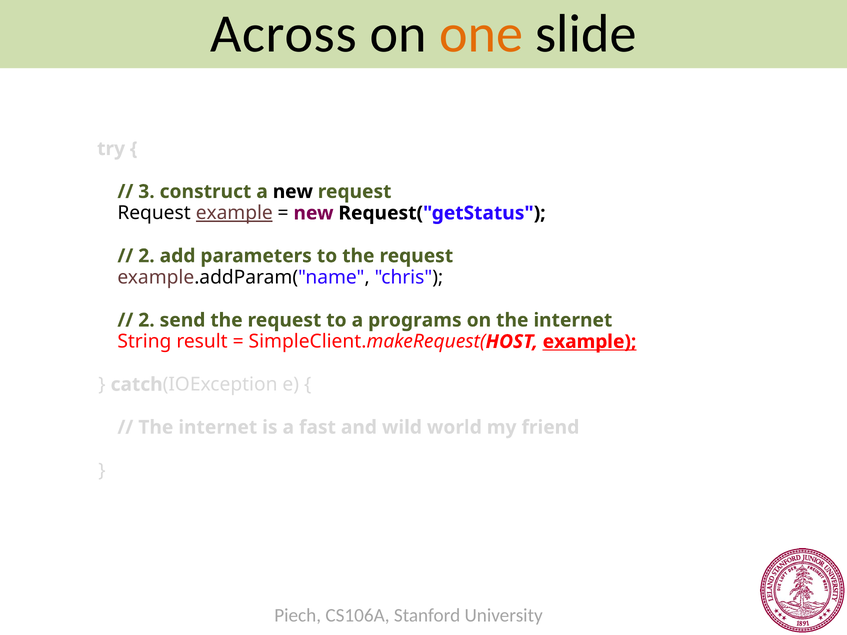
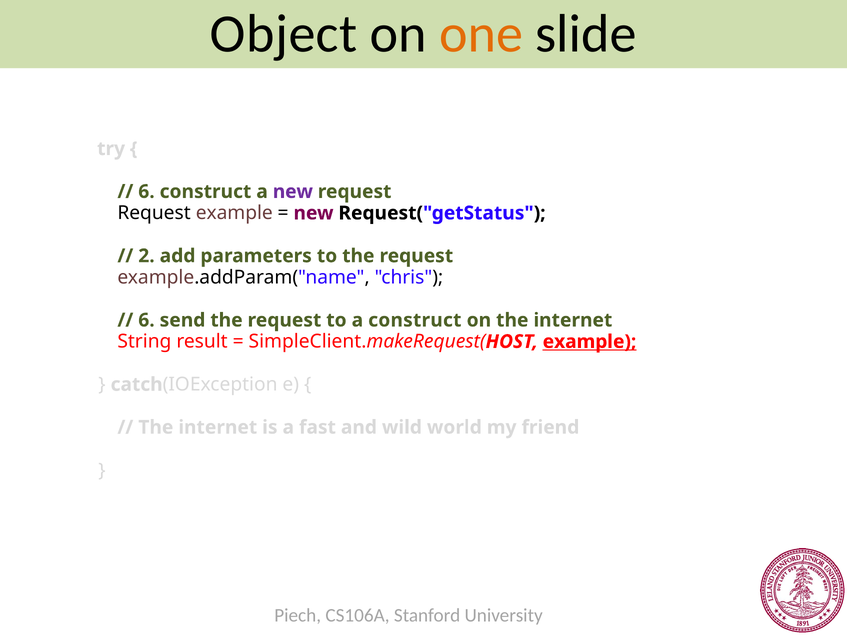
Across: Across -> Object (284, 34)
3: 3 -> 6 (146, 192)
new colour: black -> purple (293, 192)
example underline: present -> none (234, 213)
2: 2 -> 6 (146, 320)
a programs: programs -> construct (415, 320)
